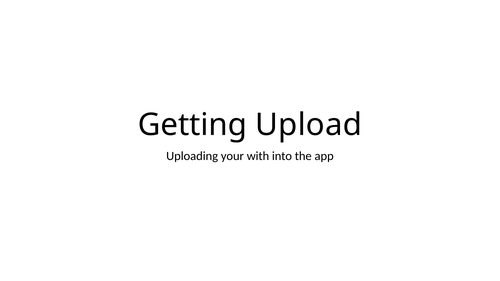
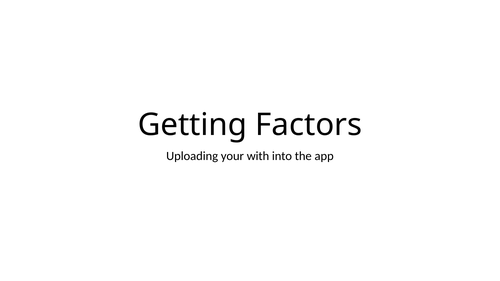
Upload: Upload -> Factors (309, 125)
